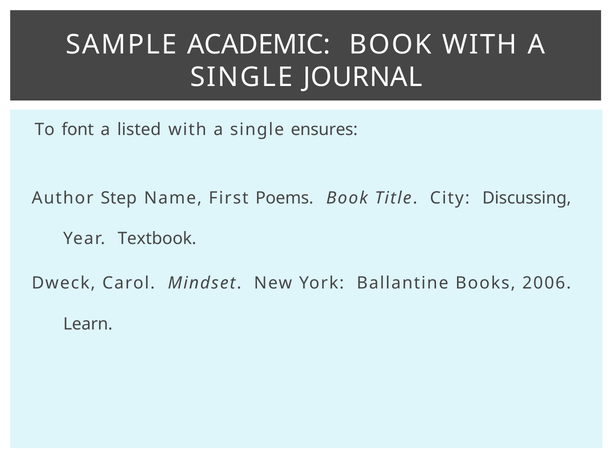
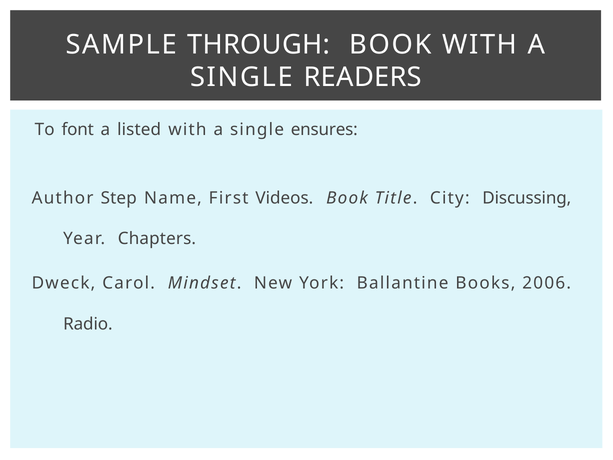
ACADEMIC: ACADEMIC -> THROUGH (259, 45)
JOURNAL: JOURNAL -> READERS (363, 77)
Poems: Poems -> Videos (284, 198)
Textbook: Textbook -> Chapters (157, 239)
Learn: Learn -> Radio (88, 324)
